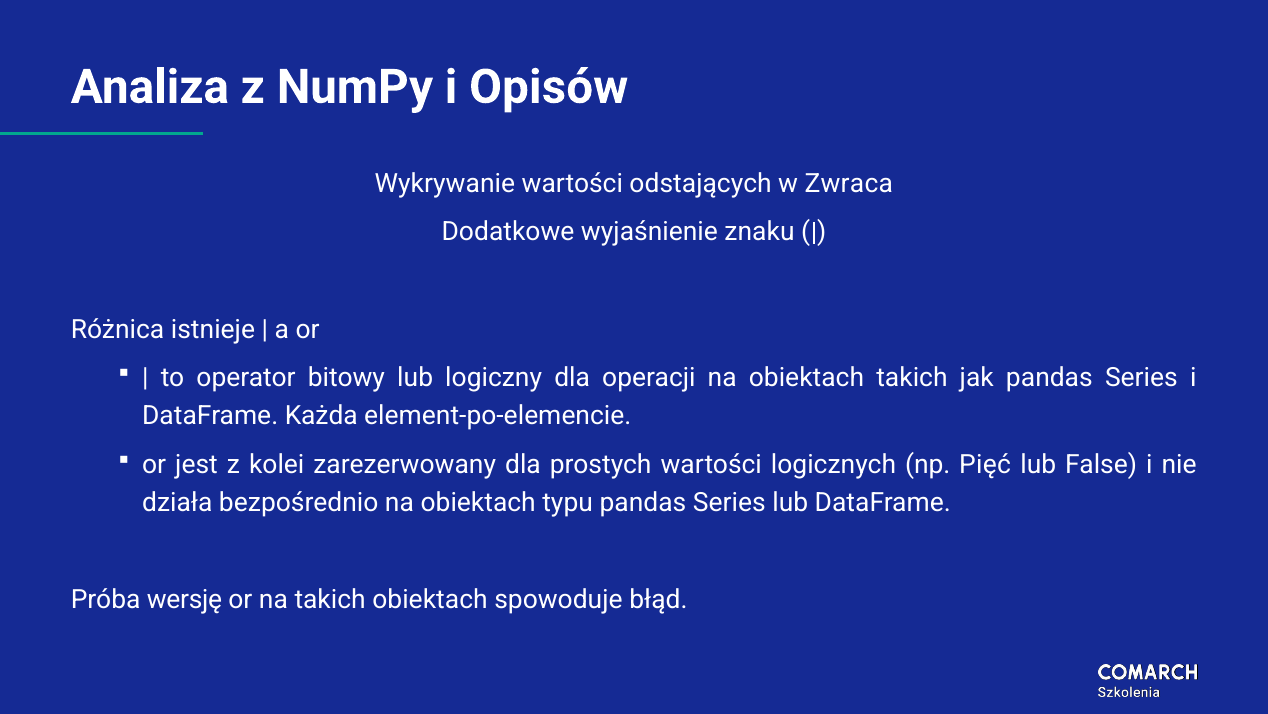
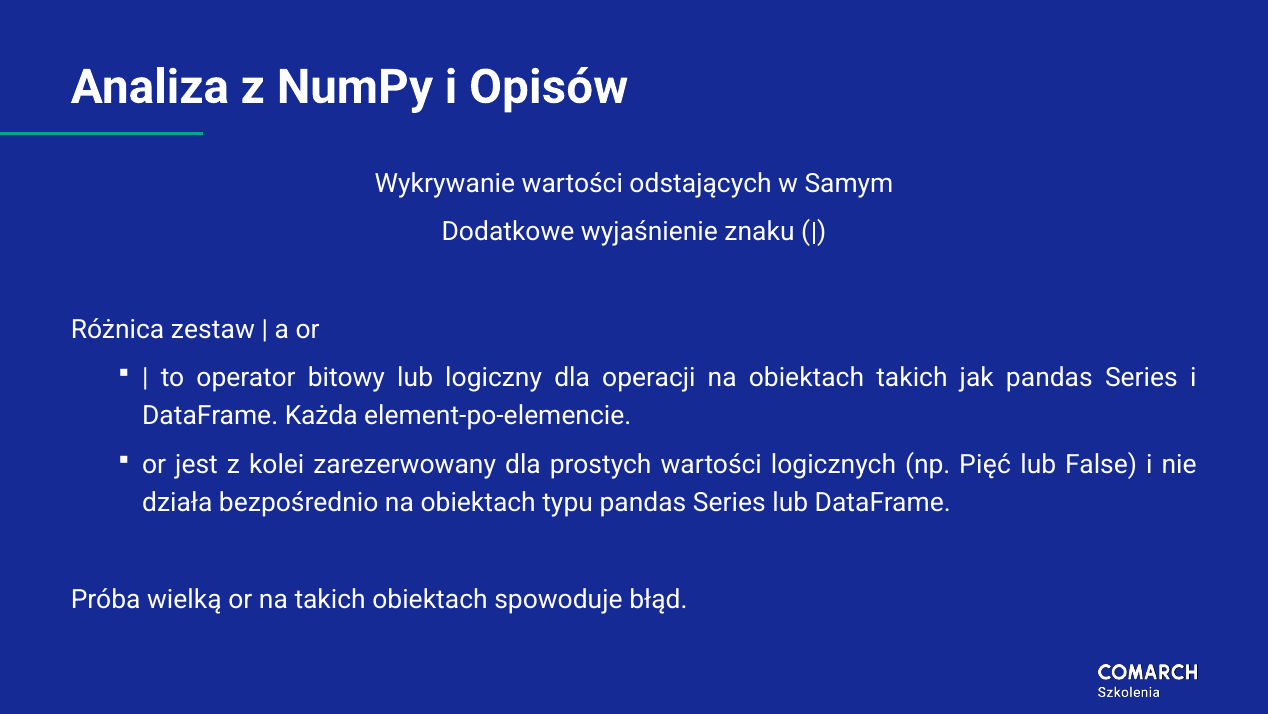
Zwraca: Zwraca -> Samym (849, 183)
istnieje: istnieje -> zestaw (213, 329)
wersję: wersję -> wielką (184, 599)
